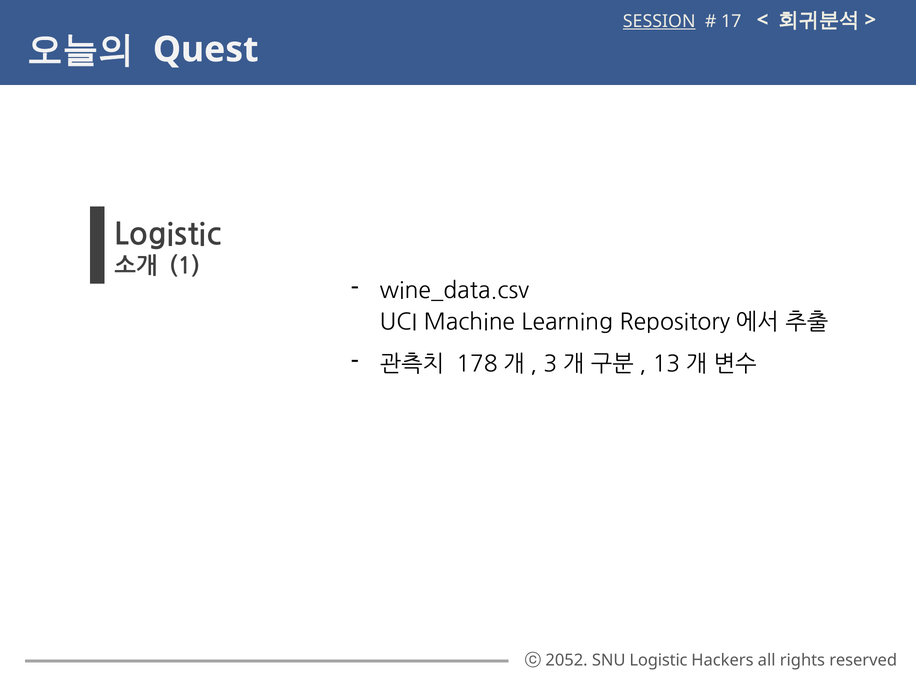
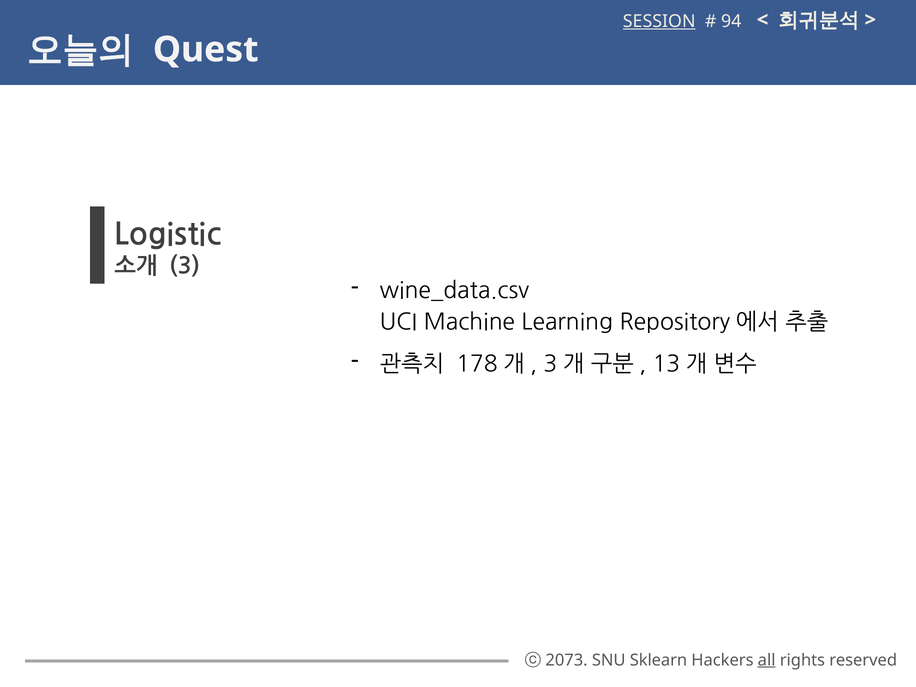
17: 17 -> 94 (731, 21)
1: 1 -> 3 (185, 266)
2052: 2052 -> 2073 (567, 660)
SNU Logistic: Logistic -> Sklearn (658, 660)
all underline: none -> present (767, 660)
